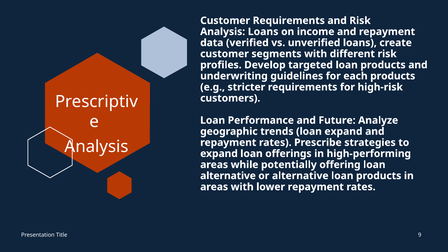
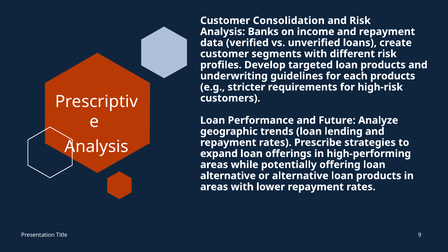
Customer Requirements: Requirements -> Consolidation (289, 21)
Analysis Loans: Loans -> Banks (263, 32)
loan expand: expand -> lending (344, 131)
